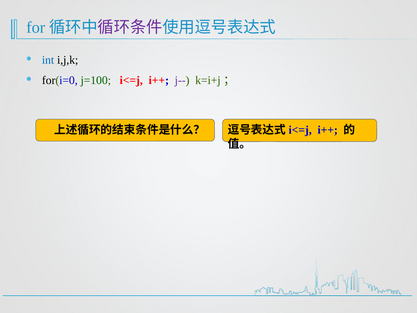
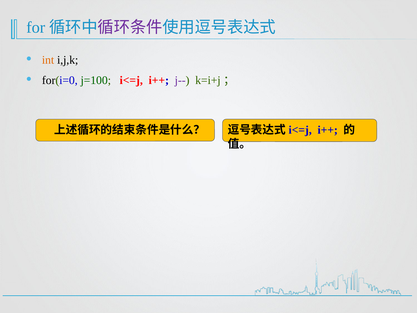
int colour: blue -> orange (48, 60)
